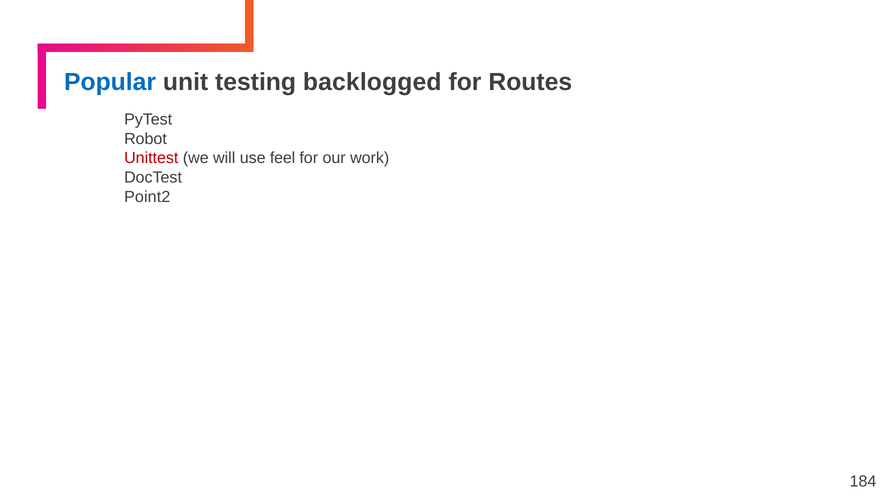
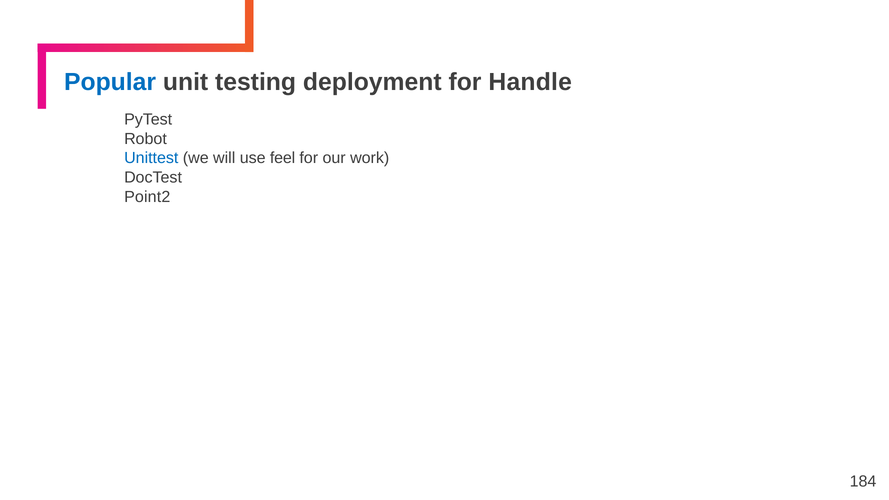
backlogged: backlogged -> deployment (372, 82)
Routes: Routes -> Handle (530, 82)
Unittest colour: red -> blue (151, 158)
